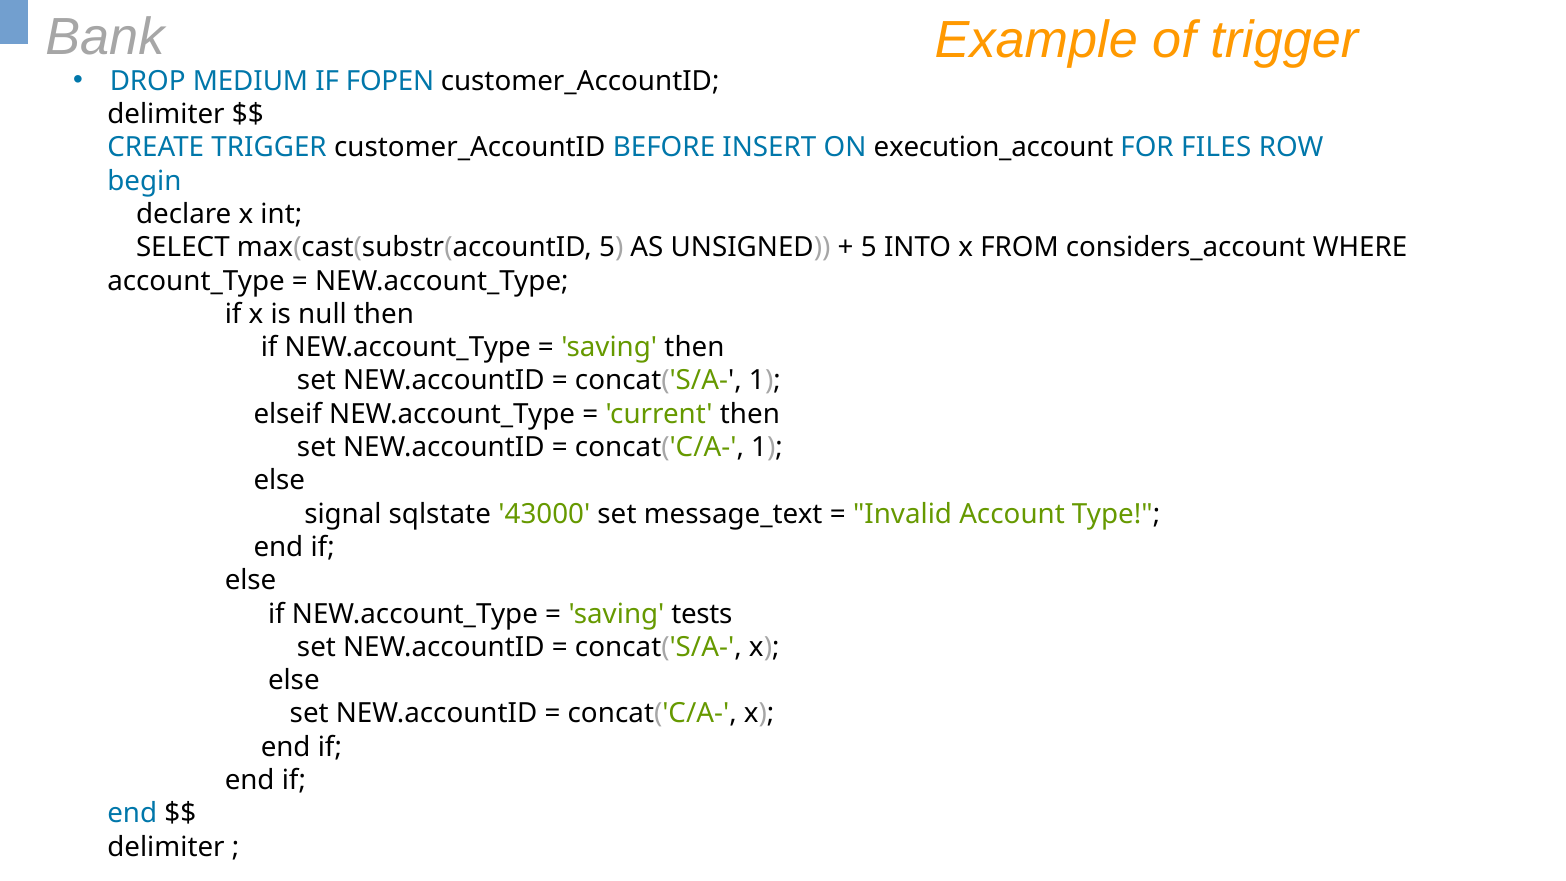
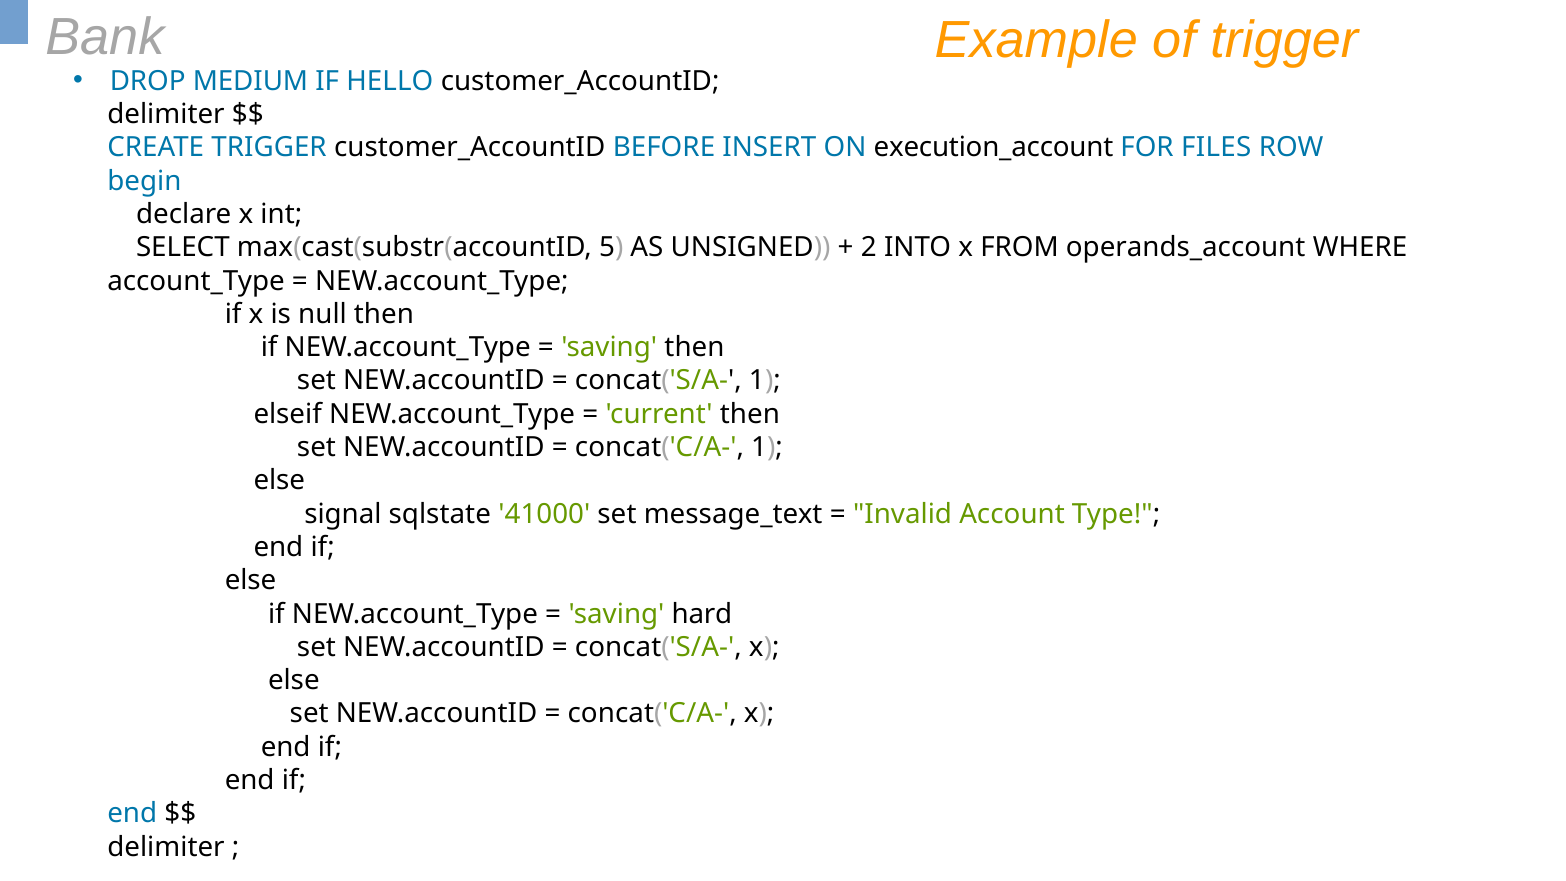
FOPEN: FOPEN -> HELLO (390, 81)
5: 5 -> 2 (869, 248)
considers_account: considers_account -> operands_account (1186, 248)
43000: 43000 -> 41000 (544, 514)
tests: tests -> hard (702, 614)
